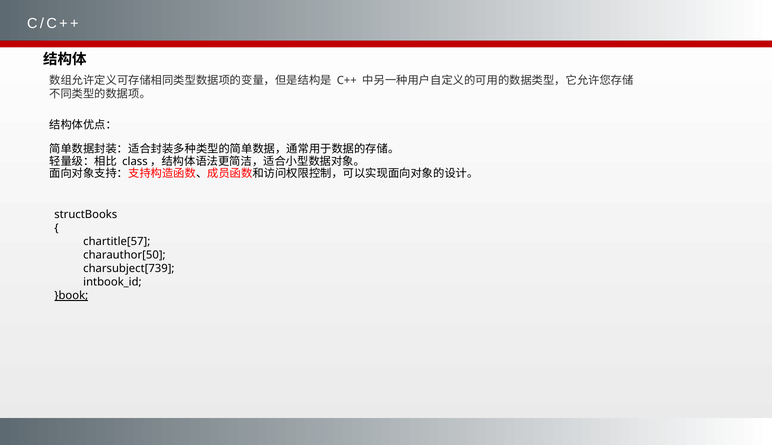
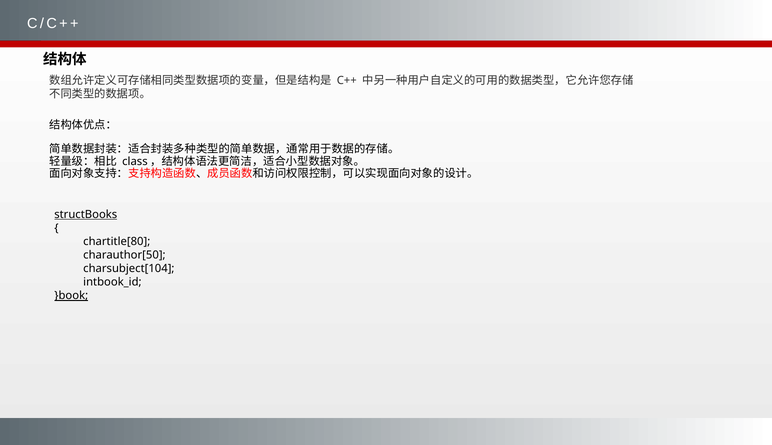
structBooks underline: none -> present (86, 214)
chartitle[57: chartitle[57 -> chartitle[80 (117, 241)
charsubject[739: charsubject[739 -> charsubject[104 (129, 268)
